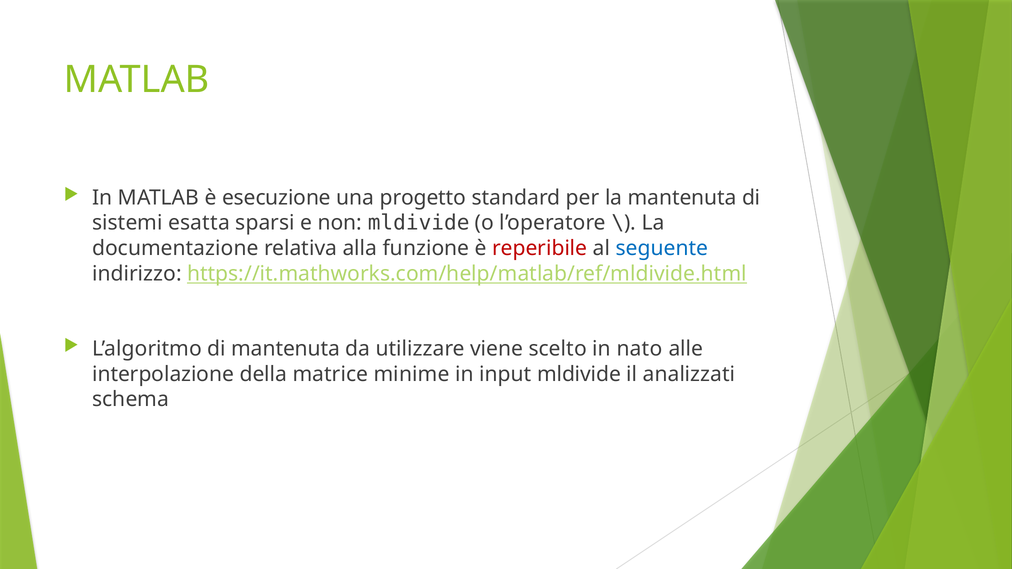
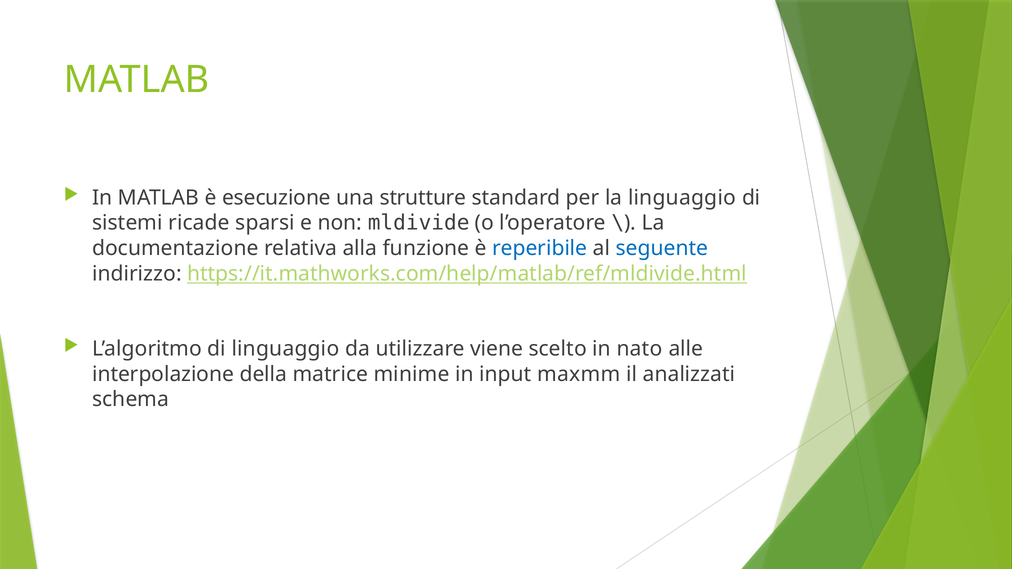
progetto: progetto -> strutture (423, 198)
la mantenuta: mantenuta -> linguaggio (682, 198)
esatta: esatta -> ricade (199, 223)
reperibile colour: red -> blue (540, 248)
di mantenuta: mantenuta -> linguaggio (285, 349)
input mldivide: mldivide -> maxmm (579, 374)
